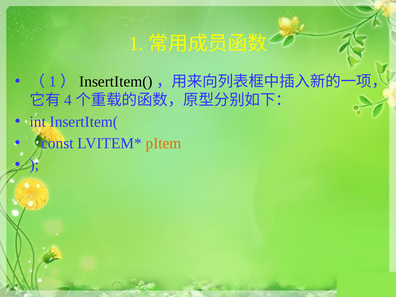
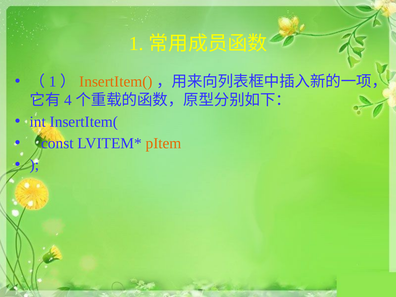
InsertItem( colour: black -> orange (116, 82)
